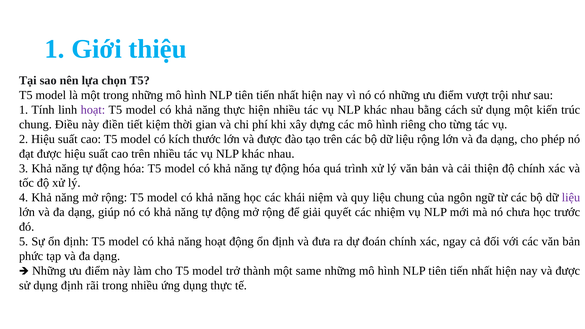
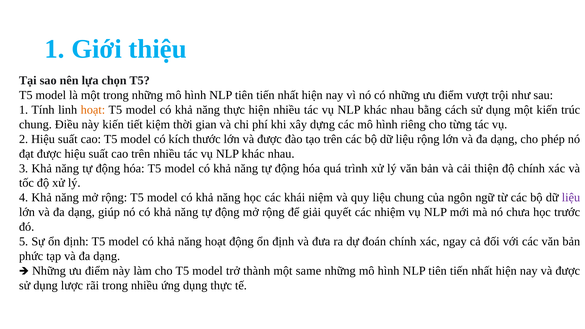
hoạt colour: purple -> orange (93, 110)
này điền: điền -> kiến (113, 124)
dụng định: định -> lược (72, 285)
